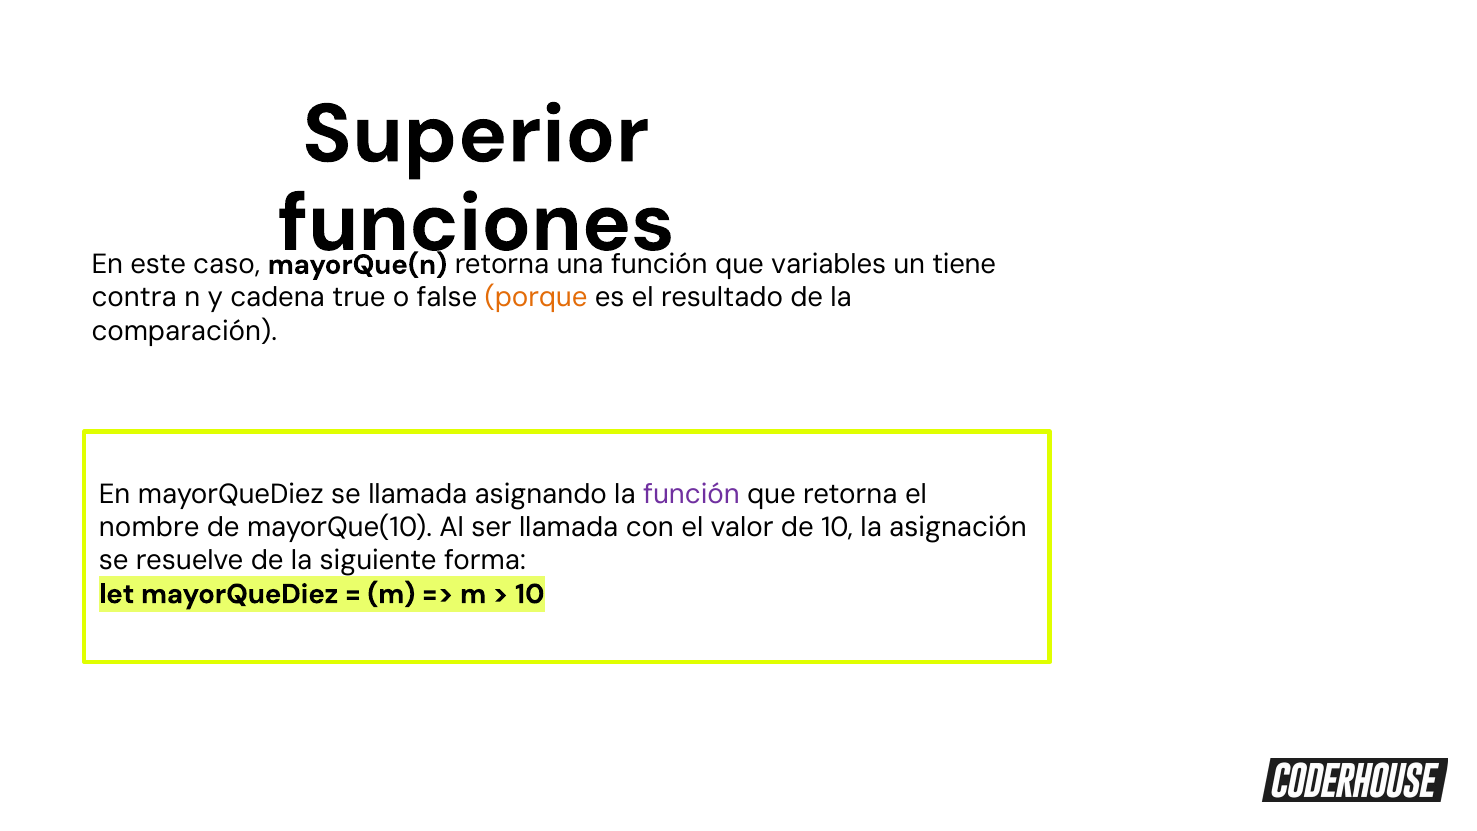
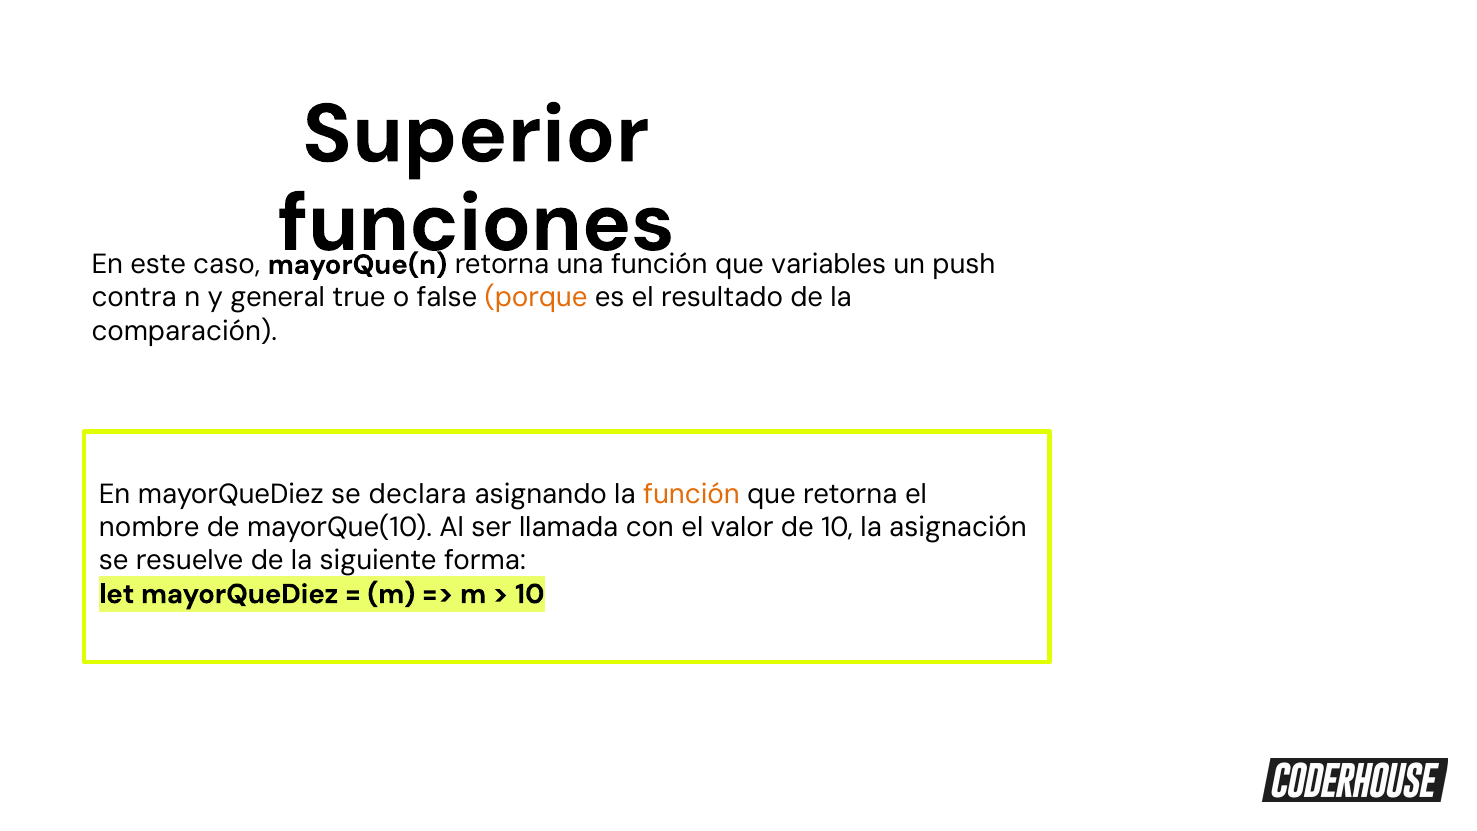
tiene: tiene -> push (964, 265)
cadena: cadena -> general (278, 298)
se llamada: llamada -> declara (418, 494)
función colour: purple -> orange (691, 494)
